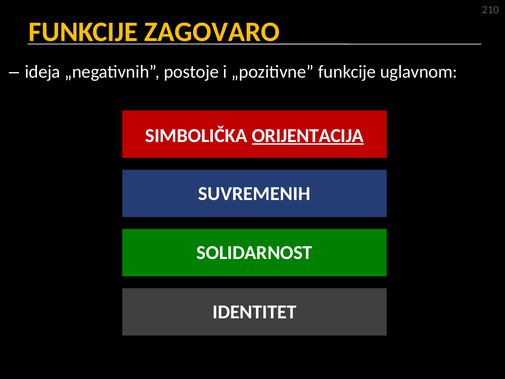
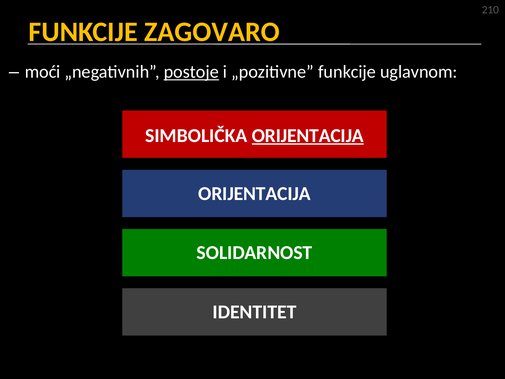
ideja: ideja -> moći (43, 72)
postoje underline: none -> present (191, 72)
SUVREMENIH: SUVREMENIH -> ORIJENTACIJA (255, 193)
